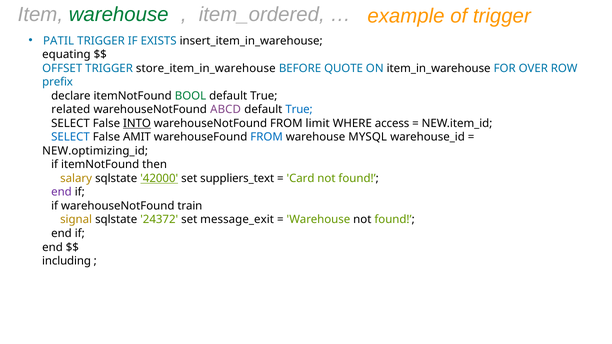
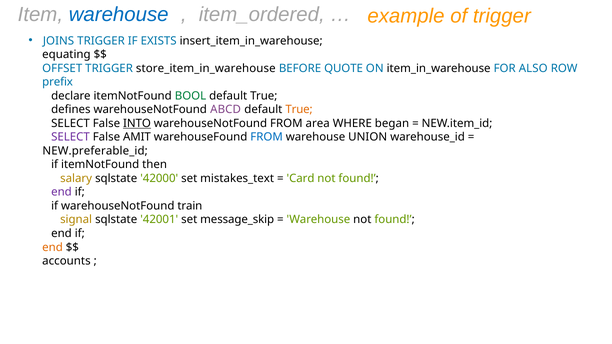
warehouse colour: green -> blue (119, 15)
PATIL: PATIL -> JOINS (59, 41)
OVER: OVER -> ALSO (533, 68)
related: related -> defines (71, 110)
True colour: blue -> orange (299, 110)
limit: limit -> area (318, 123)
access: access -> began (392, 123)
SELECT colour: blue -> purple (71, 137)
MYSQL: MYSQL -> UNION (368, 137)
NEW.optimizing_id: NEW.optimizing_id -> NEW.preferable_id (95, 151)
42000 underline: present -> none (159, 179)
suppliers_text: suppliers_text -> mistakes_text (237, 179)
24372: 24372 -> 42001 (159, 220)
message_exit: message_exit -> message_skip (237, 220)
end colour: black -> orange (53, 247)
including: including -> accounts (66, 261)
